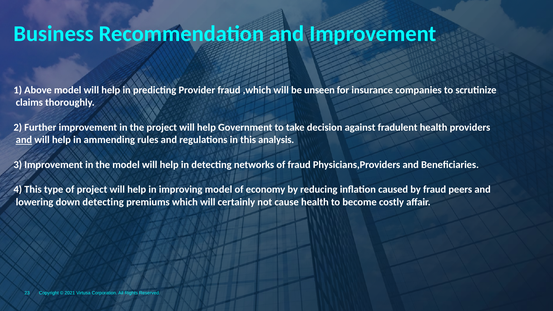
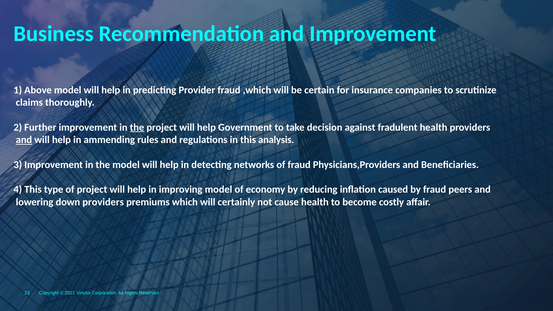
unseen: unseen -> certain (319, 90)
the underline: none -> present (137, 127)
down detecting: detecting -> providers (103, 202)
